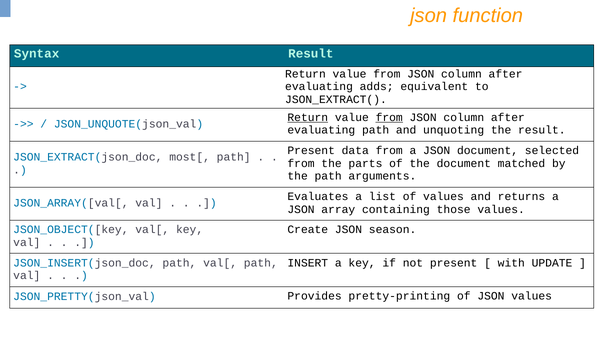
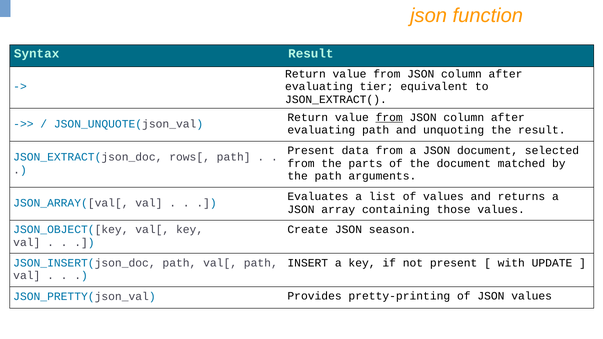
adds: adds -> tier (377, 87)
Return underline: present -> none (308, 117)
most[: most[ -> rows[ (190, 157)
